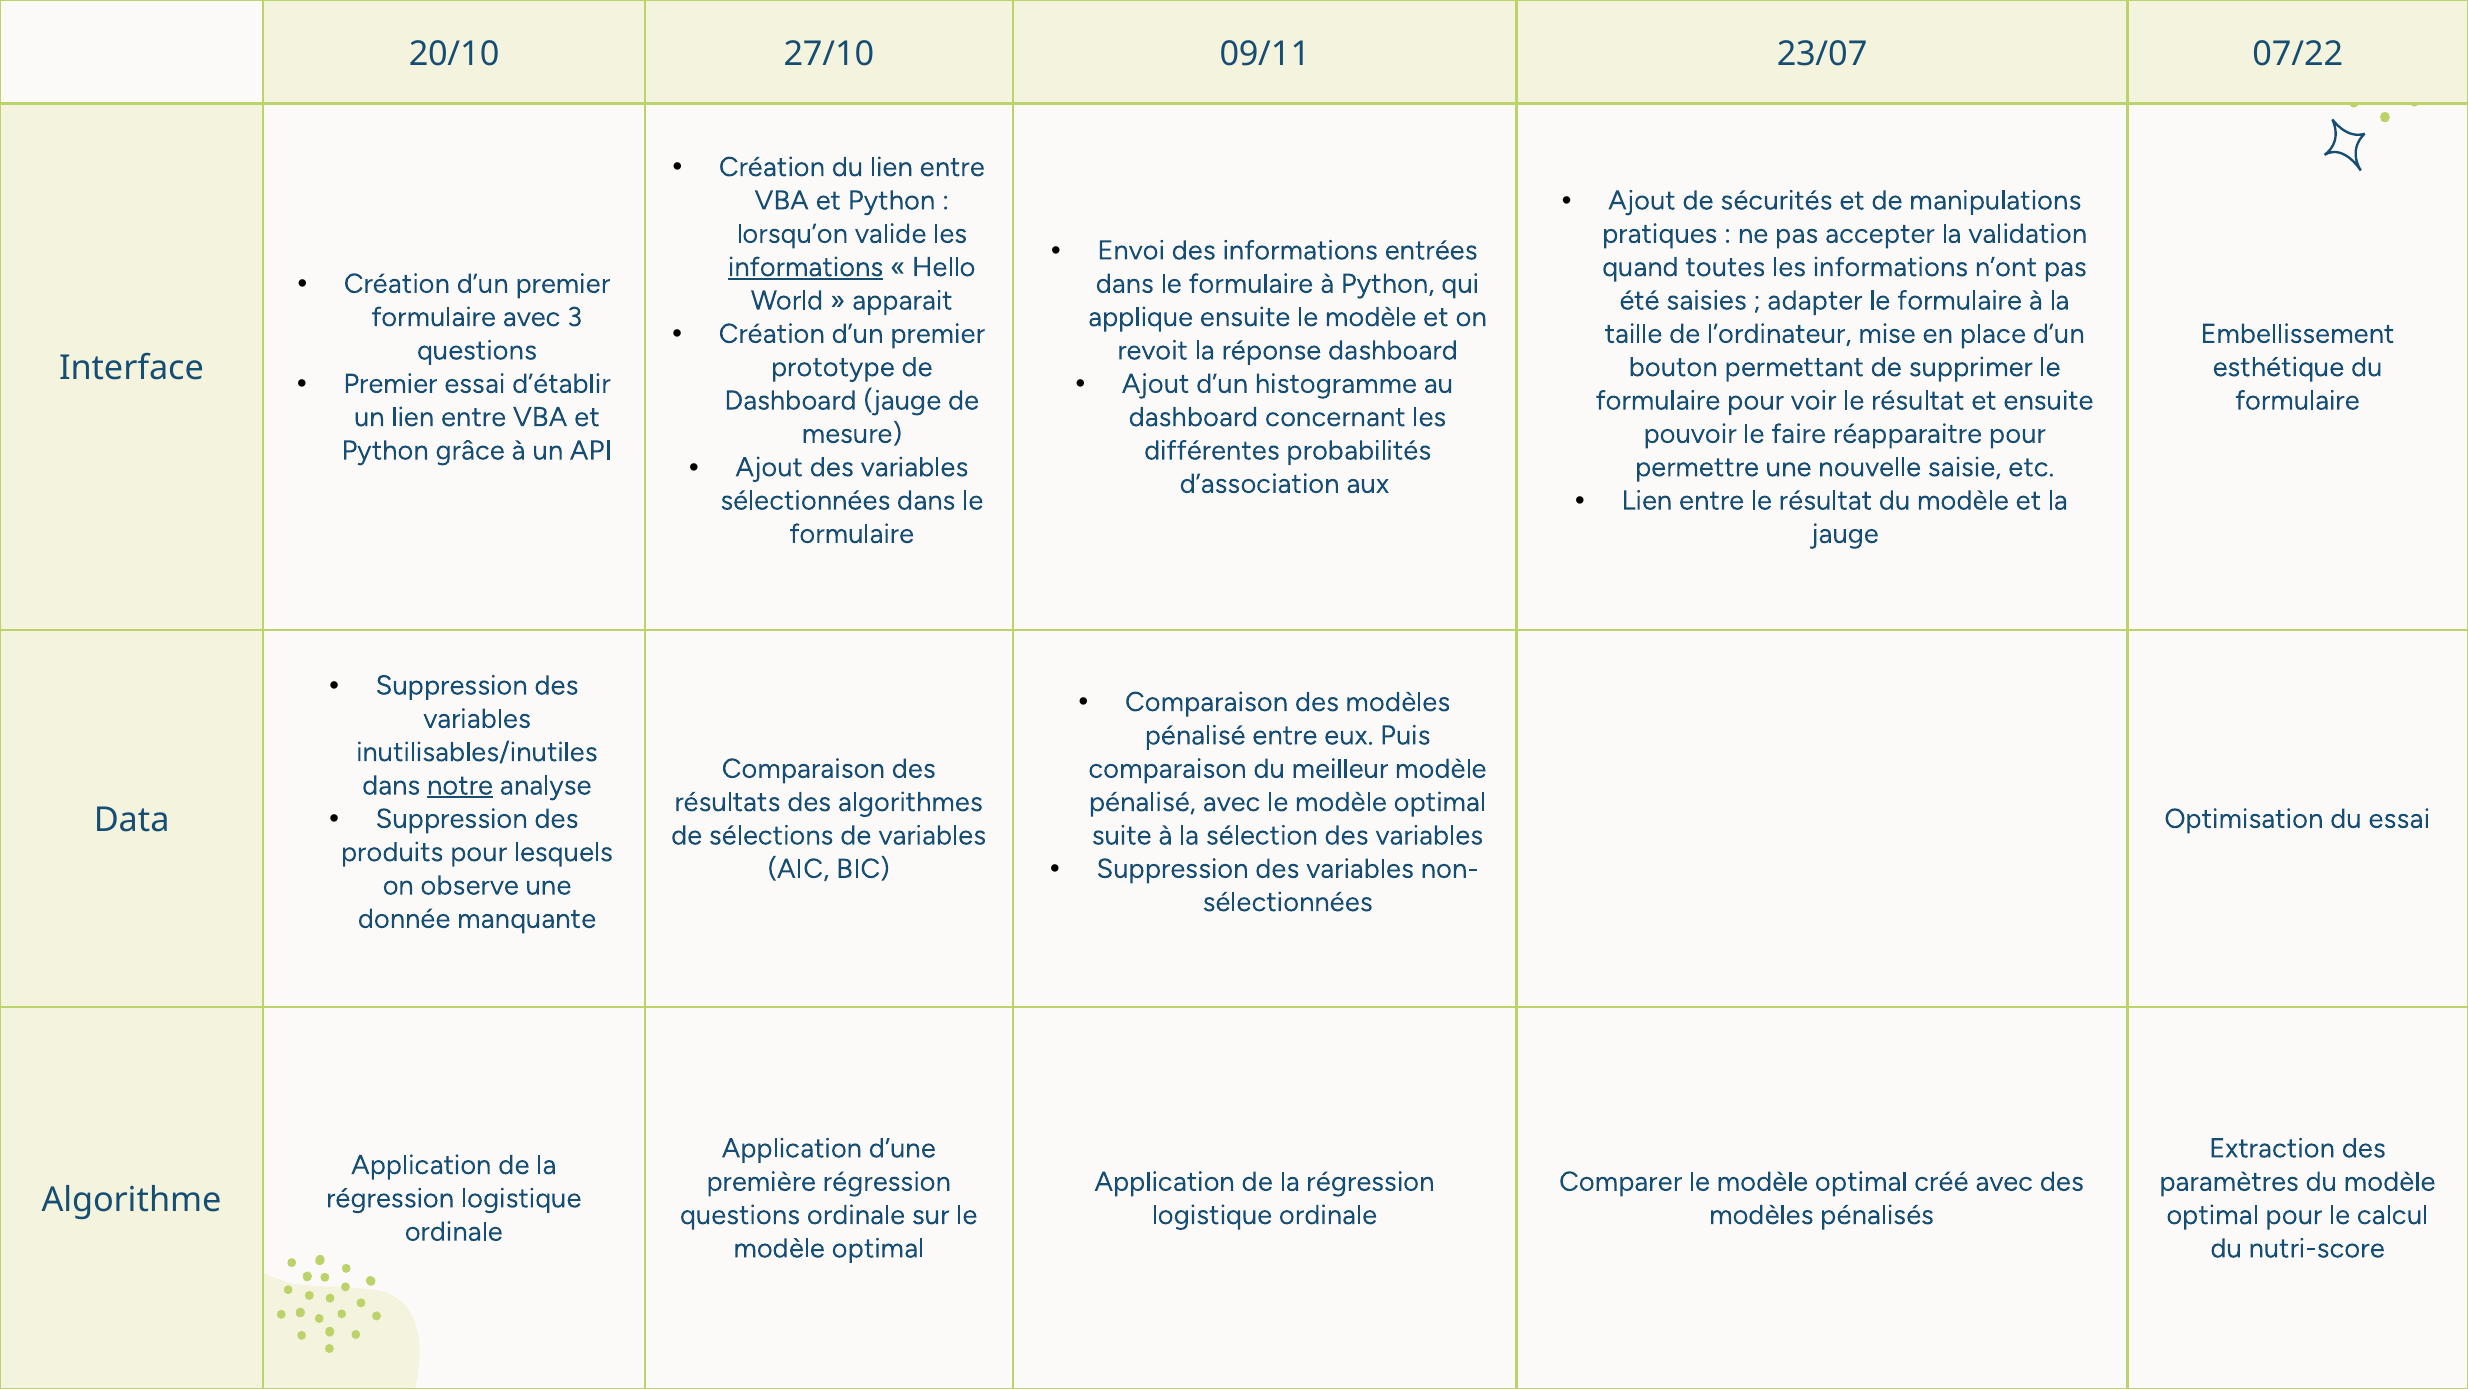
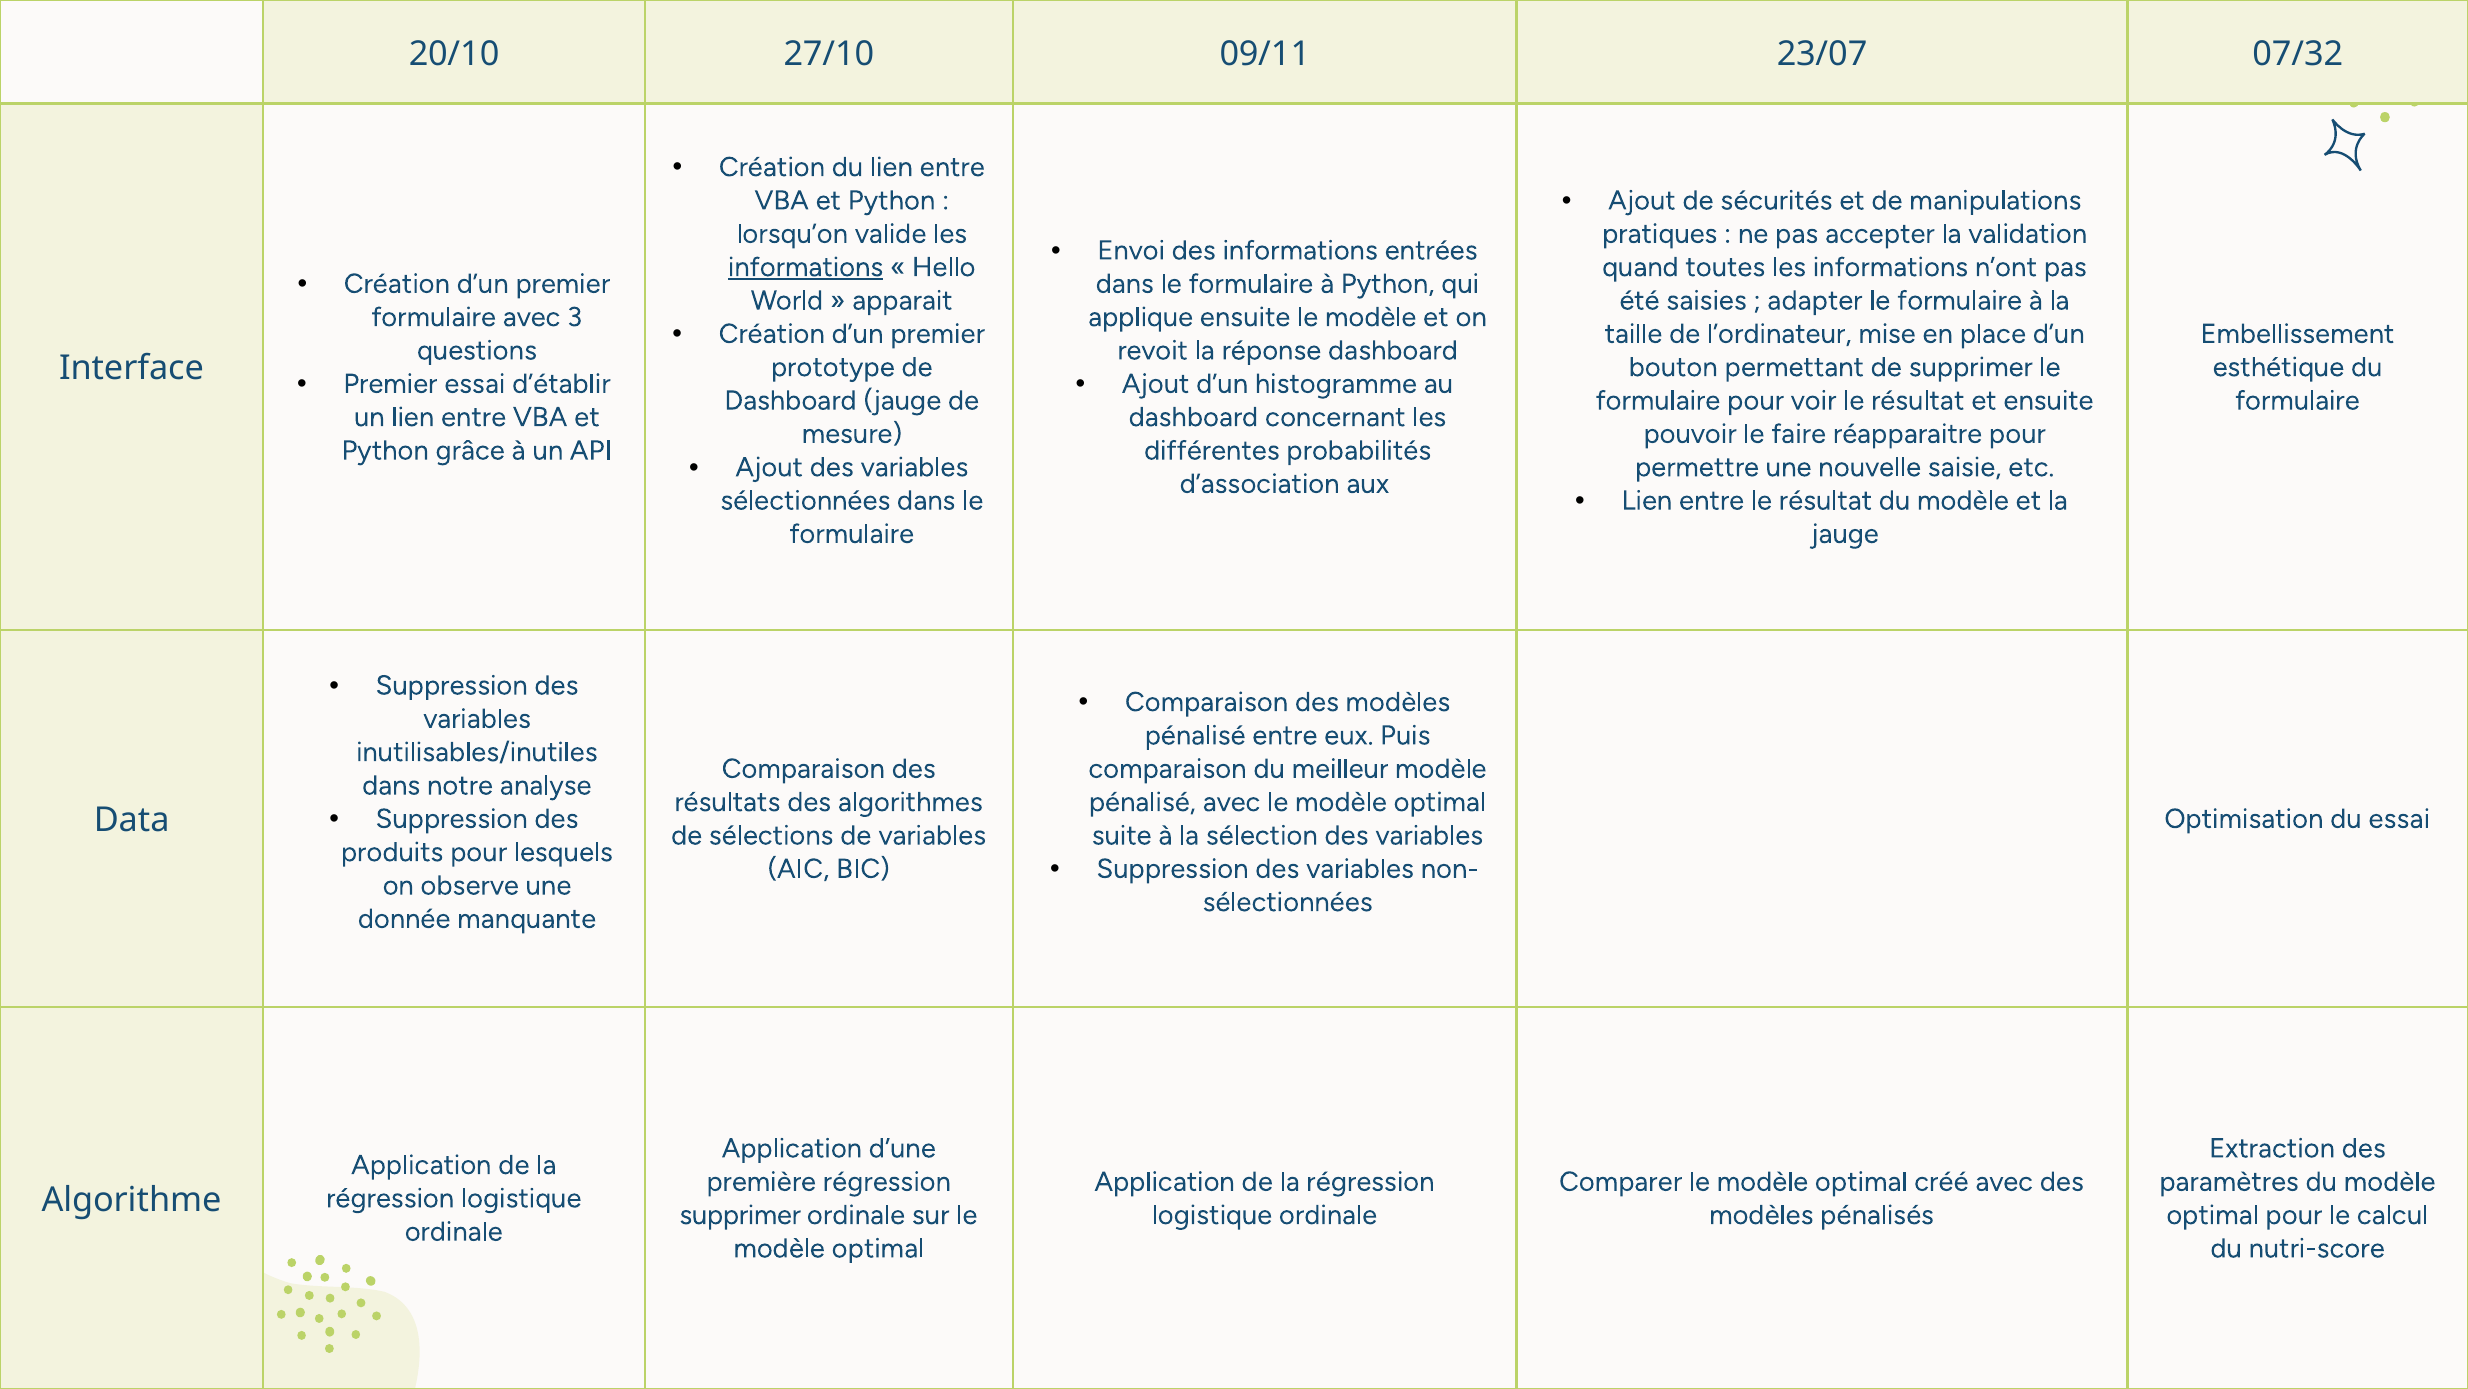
07/22: 07/22 -> 07/32 (2298, 54)
notre underline: present -> none (460, 785)
questions: questions -> supprimer (740, 1214)
